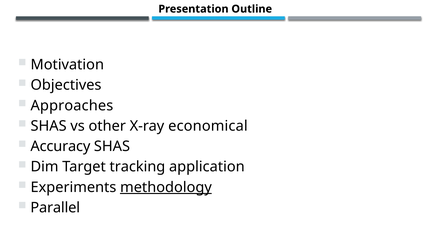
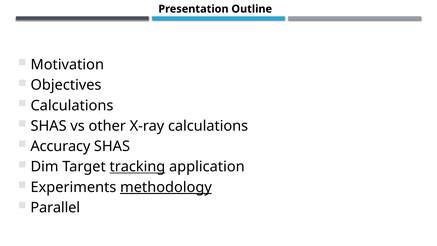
Approaches: Approaches -> Calculations (72, 105)
X-ray economical: economical -> calculations (208, 126)
tracking underline: none -> present (137, 167)
